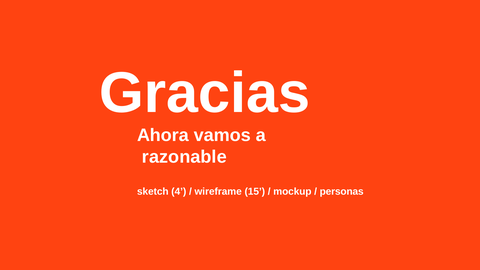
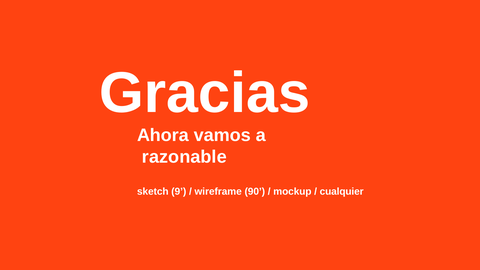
4: 4 -> 9 (179, 192)
15: 15 -> 90 (255, 192)
personas: personas -> cualquier (342, 192)
